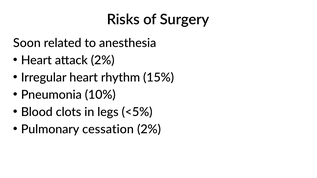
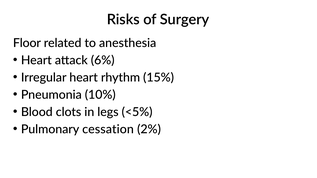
Soon: Soon -> Floor (27, 43)
attack 2%: 2% -> 6% (103, 60)
